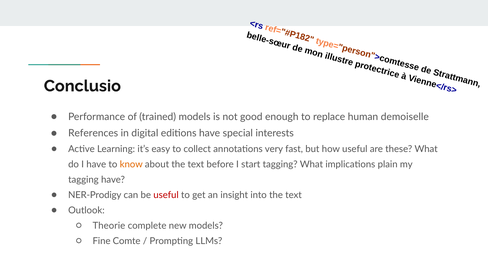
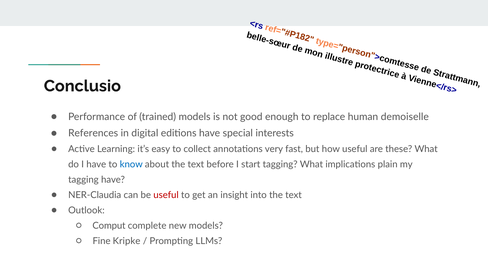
know colour: orange -> blue (131, 165)
NER-Prodigy: NER-Prodigy -> NER-Claudia (95, 195)
Theorie: Theorie -> Comput (109, 226)
Comte: Comte -> Kripke (127, 241)
